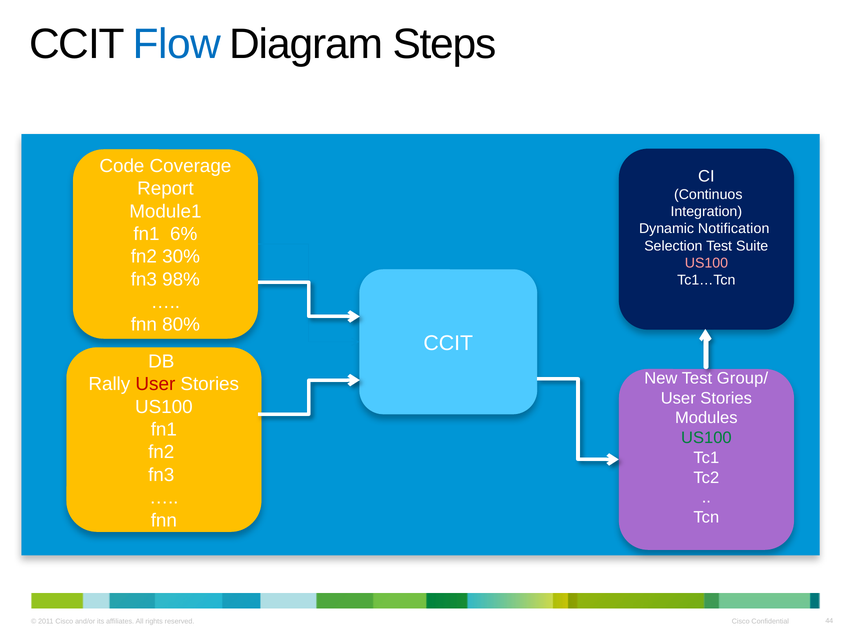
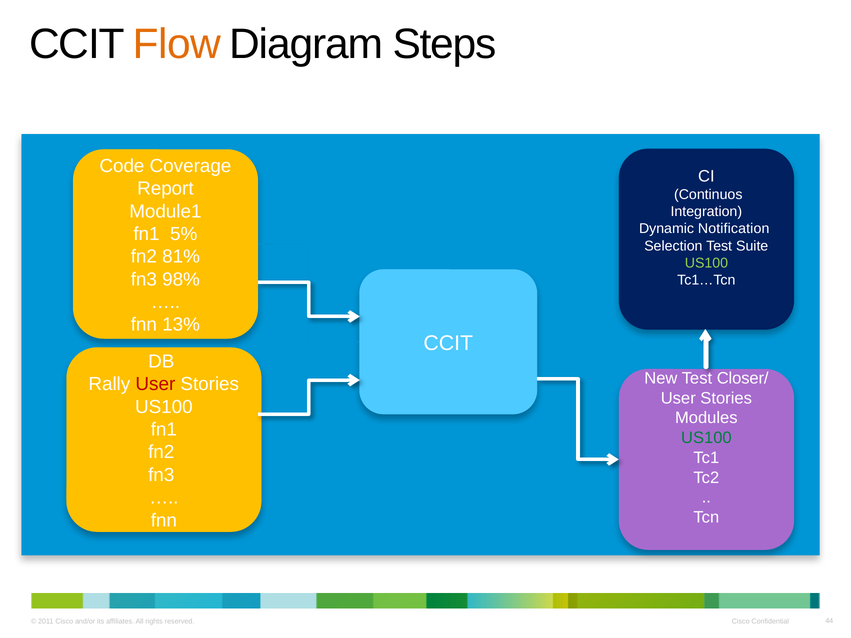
Flow colour: blue -> orange (177, 44)
6%: 6% -> 5% (184, 234)
30%: 30% -> 81% (181, 257)
US100 colour: pink -> light green (706, 263)
80%: 80% -> 13% (181, 325)
Group/: Group/ -> Closer/ (743, 378)
